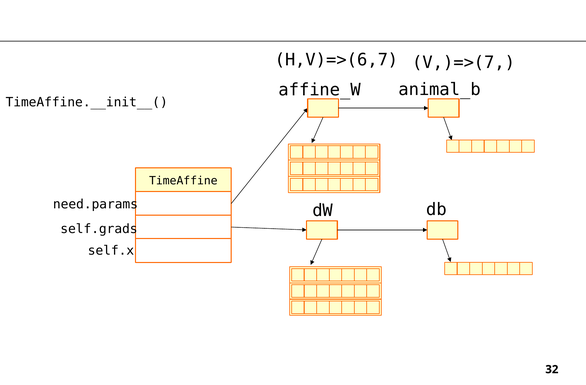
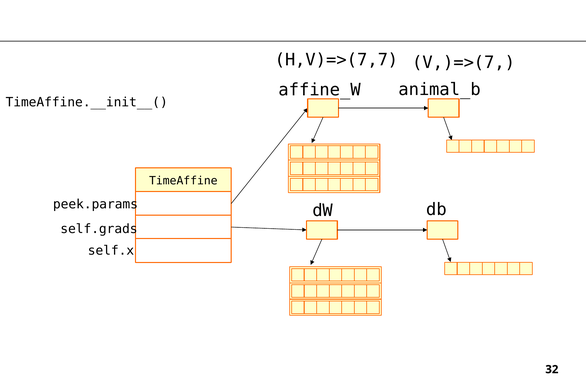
H,V)=>(6,7: H,V)=>(6,7 -> H,V)=>(7,7 (336, 60)
need.params: need.params -> peek.params (95, 204)
